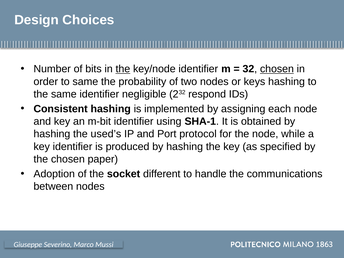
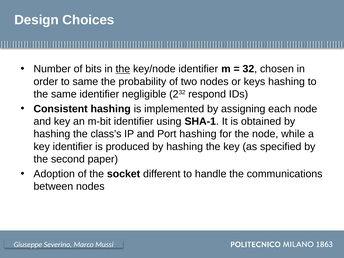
chosen underline: present -> none (277, 69)
used’s: used’s -> class’s (106, 134)
Port protocol: protocol -> hashing (198, 134)
the chosen: chosen -> second (68, 159)
